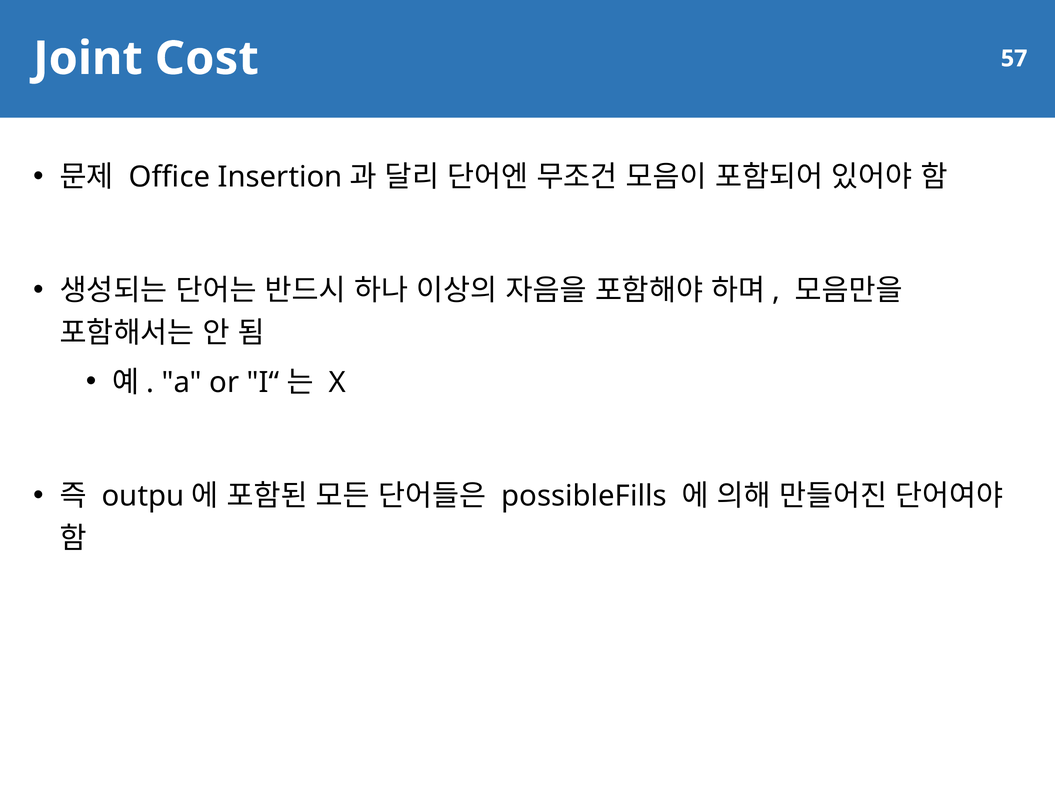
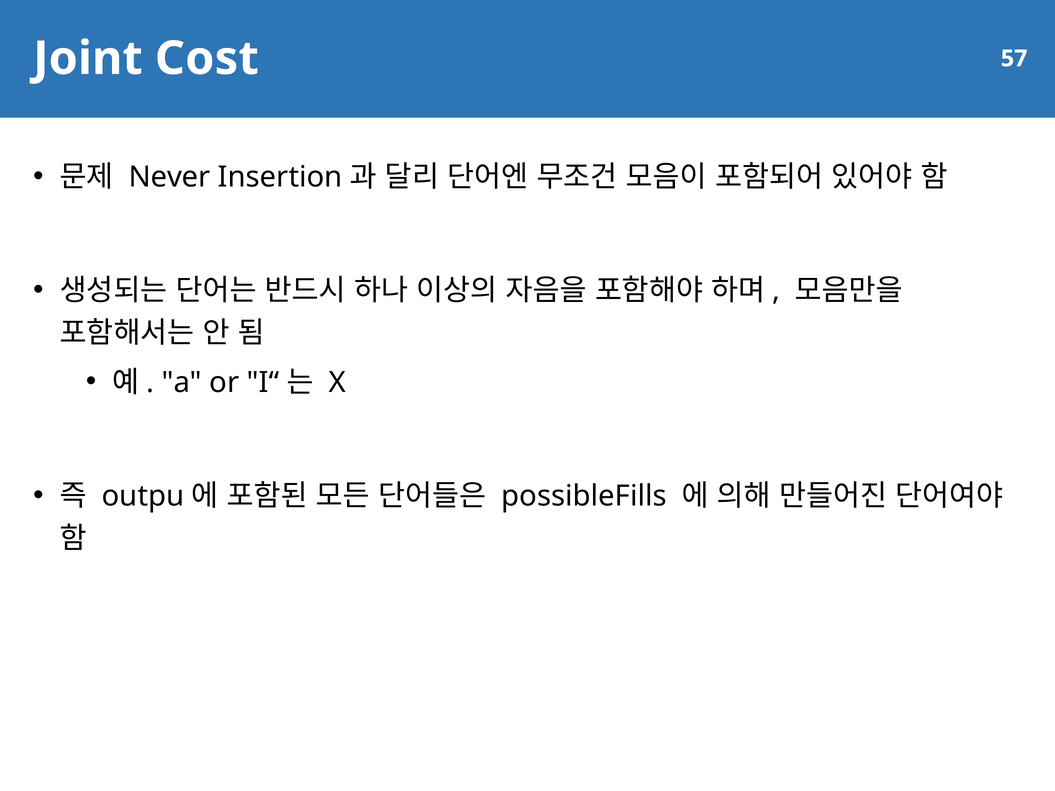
Office: Office -> Never (170, 177)
